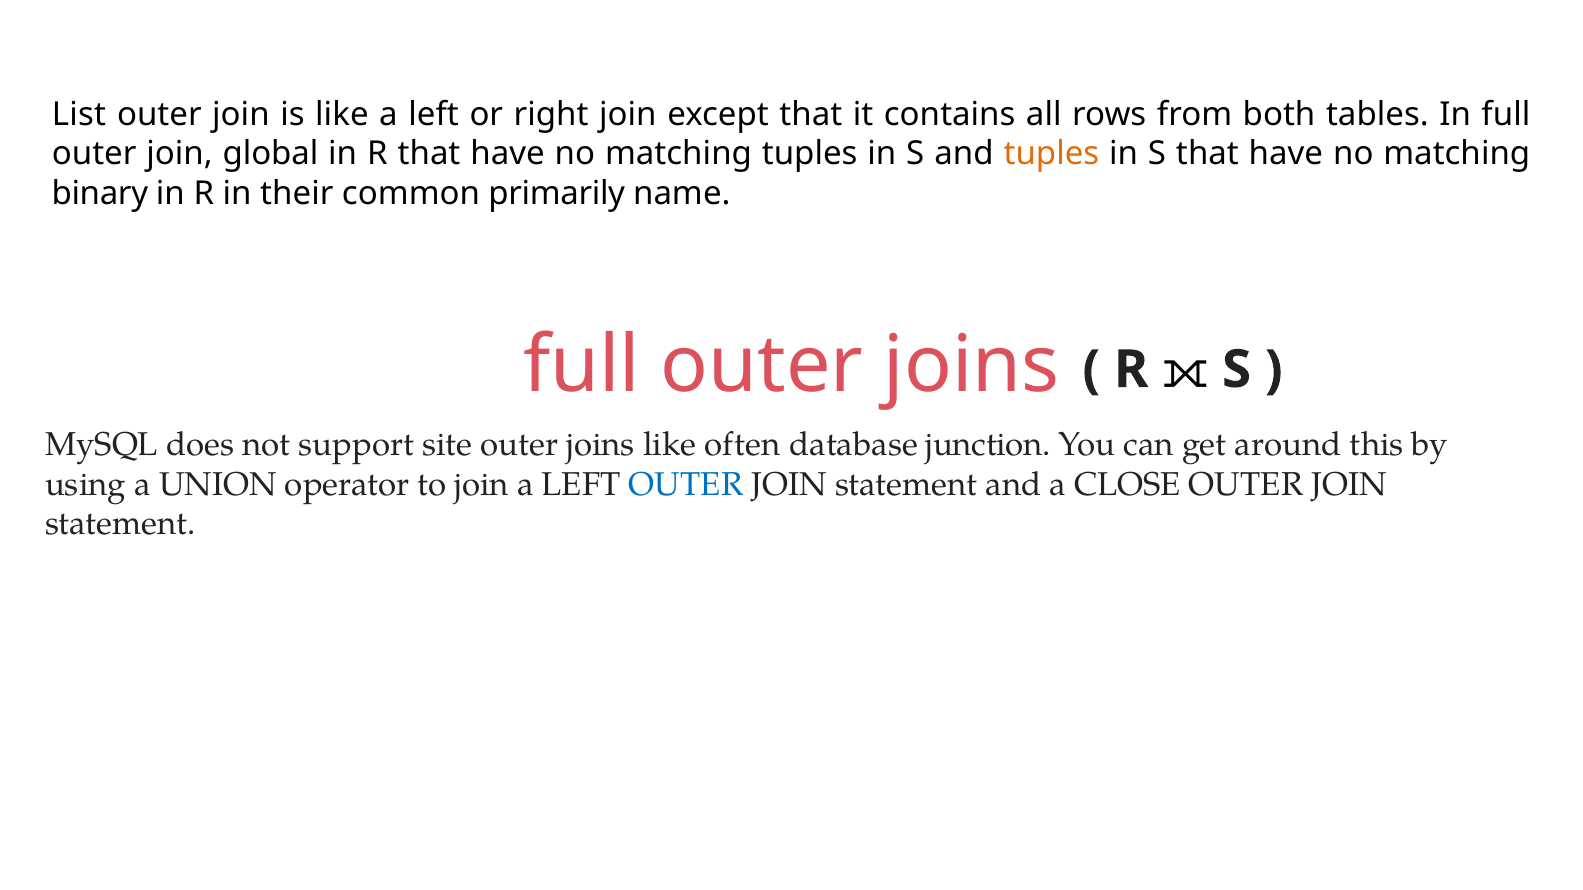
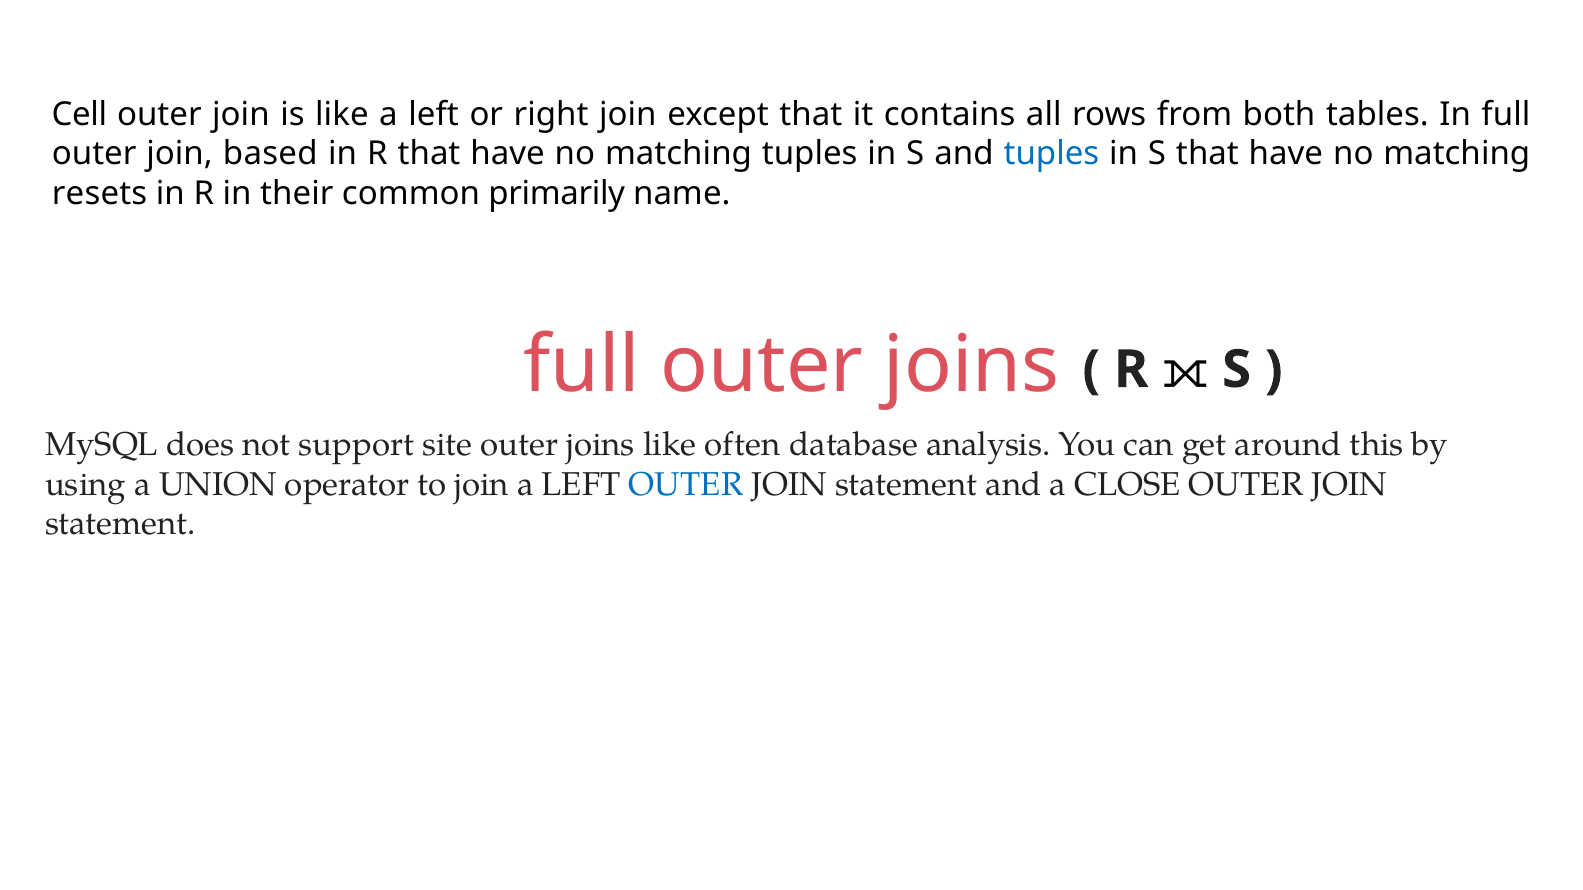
List: List -> Cell (79, 114)
global: global -> based (270, 154)
tuples colour: orange -> blue (1051, 154)
binary: binary -> resets (100, 193)
junction: junction -> analysis (988, 445)
